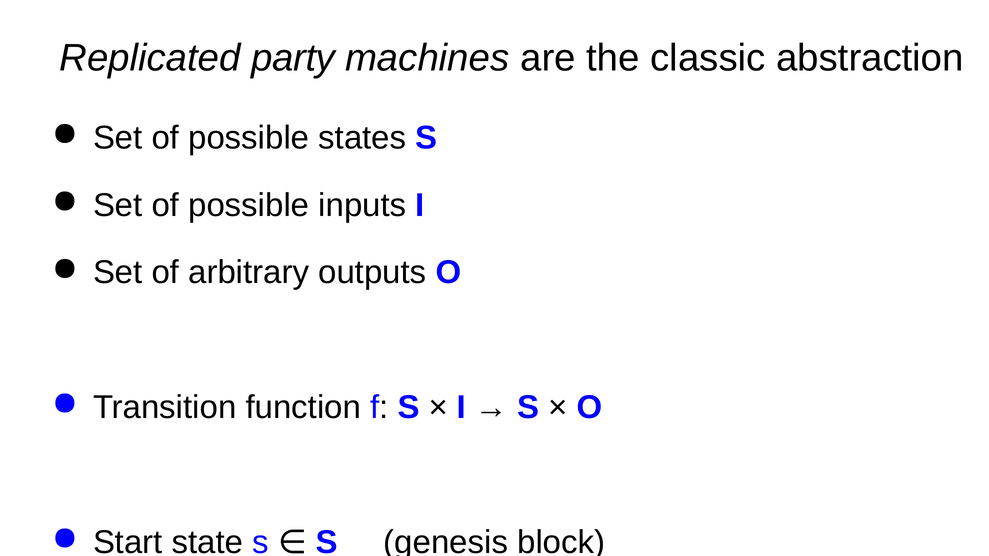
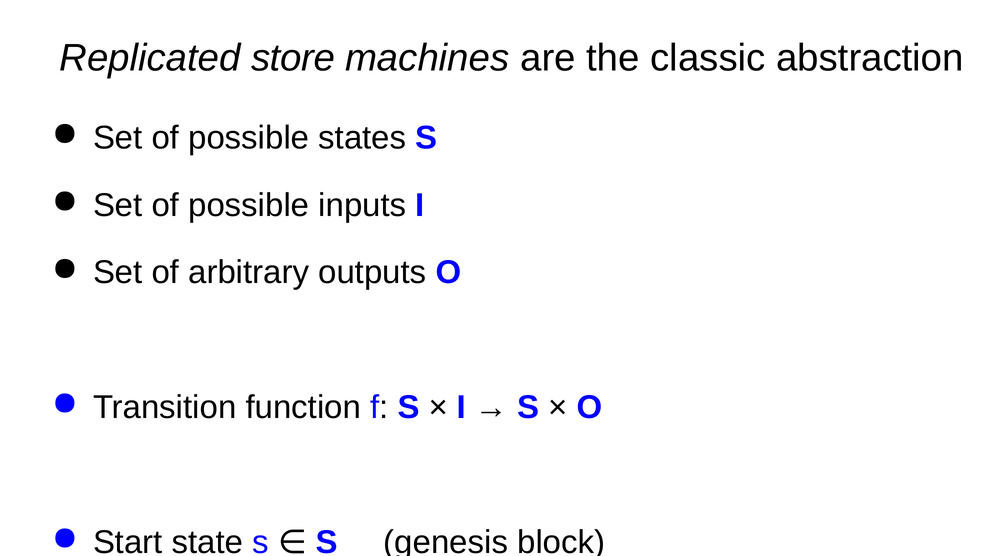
party: party -> store (293, 58)
